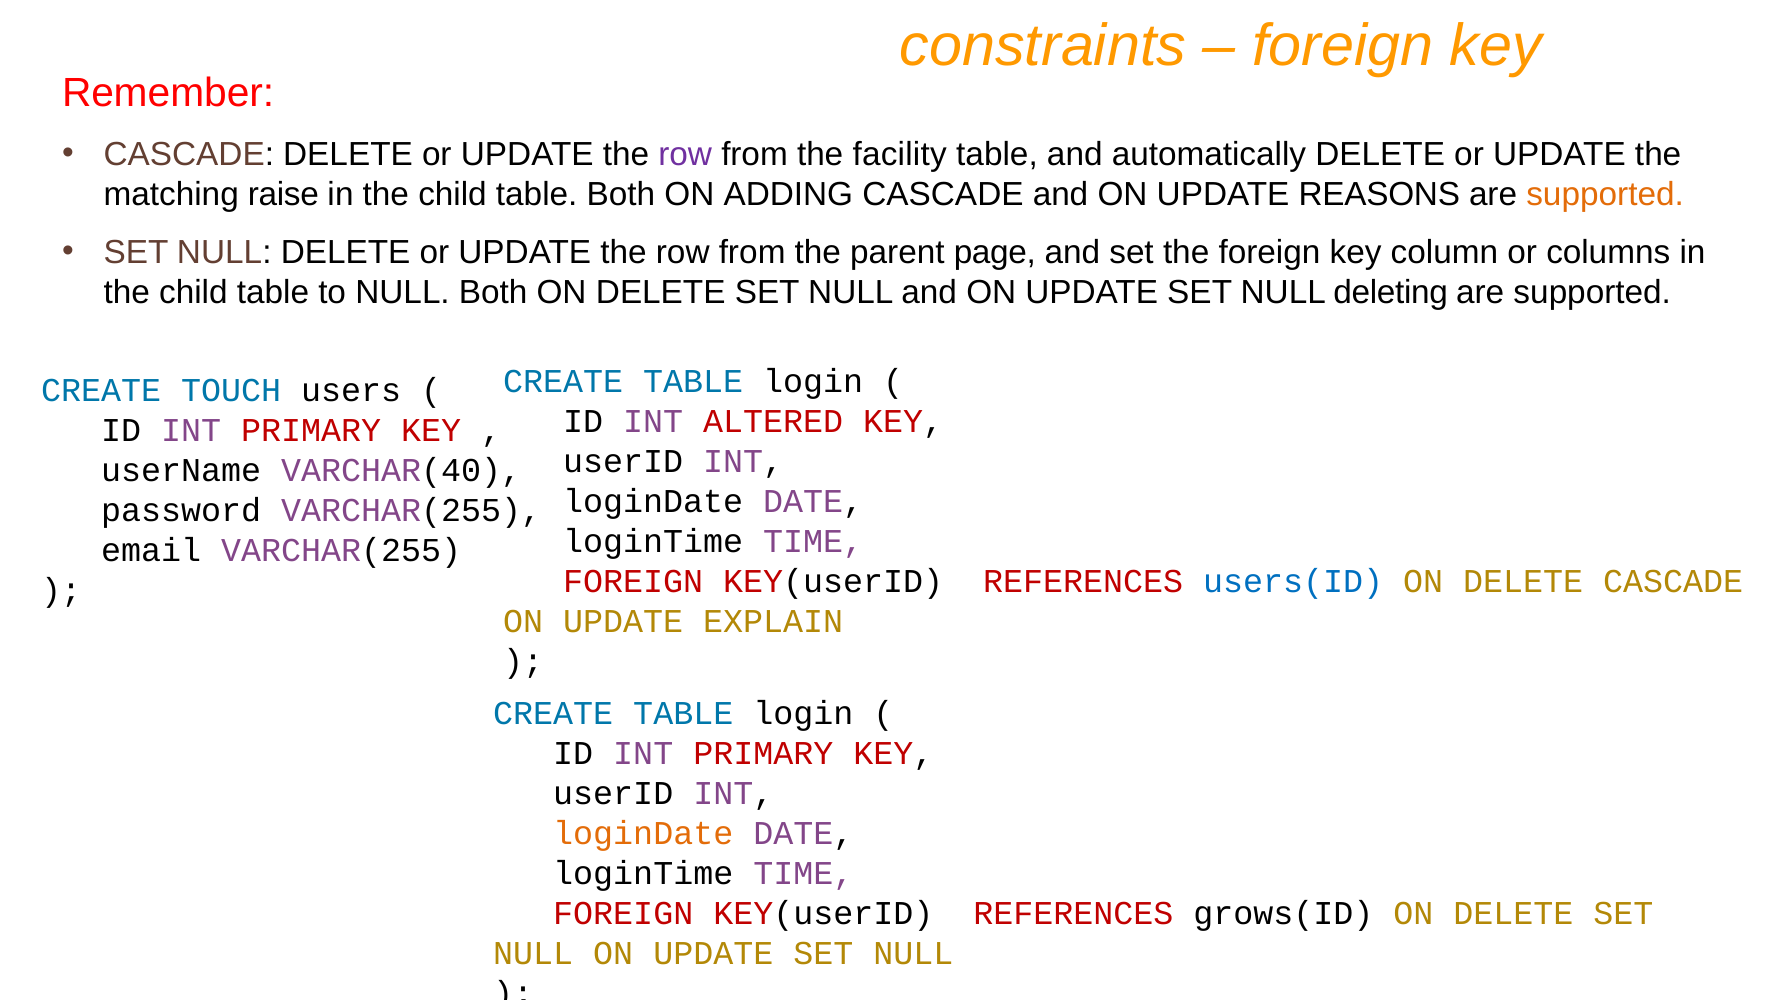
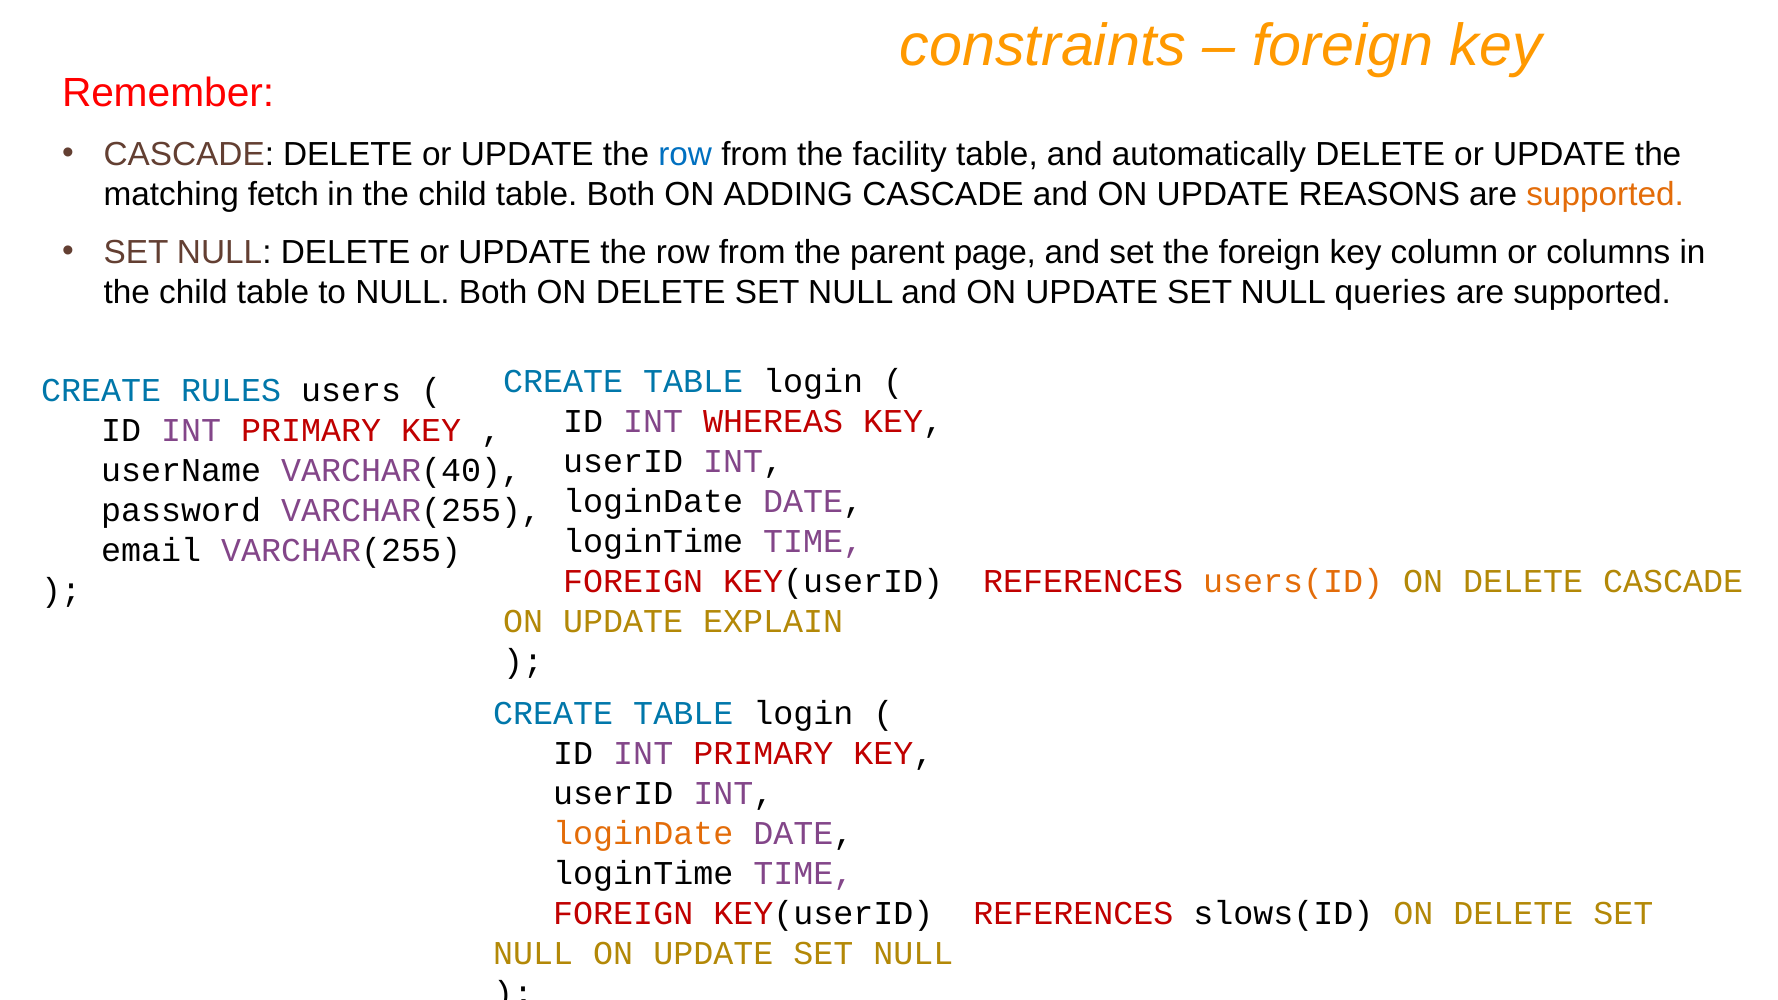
row colour: purple -> blue (685, 155)
raise: raise -> fetch (283, 195)
deleting: deleting -> queries (1390, 292)
TOUCH: TOUCH -> RULES (231, 391)
ALTERED: ALTERED -> WHEREAS (773, 422)
users(ID colour: blue -> orange (1293, 582)
grows(ID: grows(ID -> slows(ID (1283, 914)
